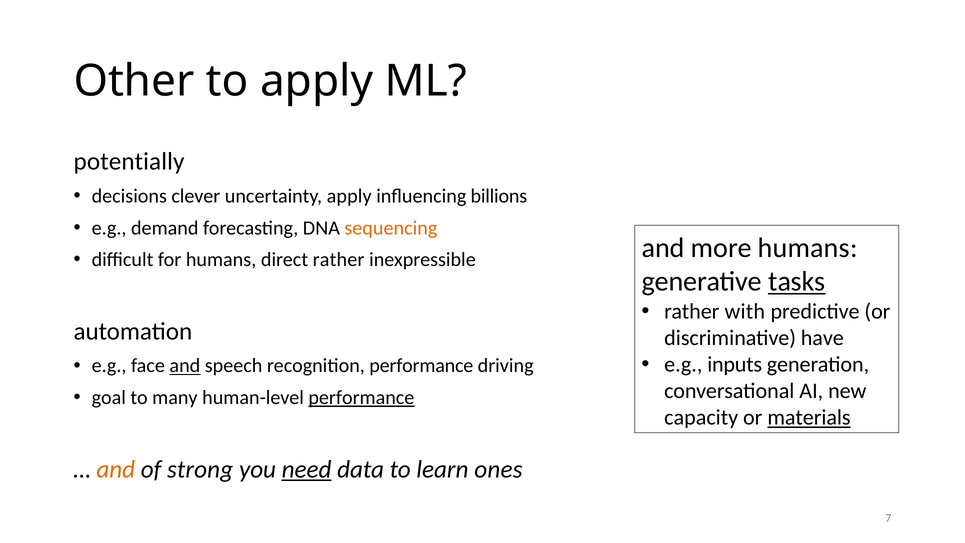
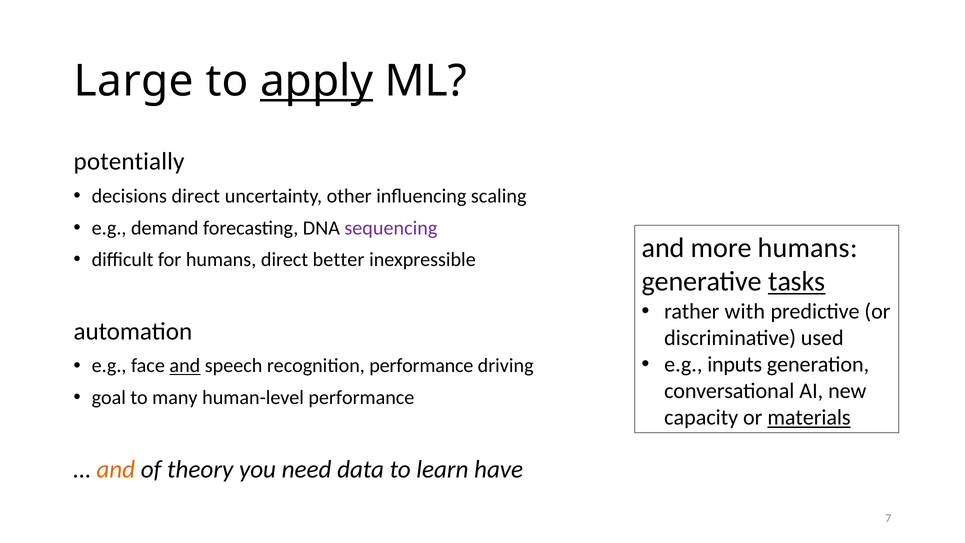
Other: Other -> Large (134, 81)
apply underline: none -> present (317, 81)
decisions clever: clever -> direct (196, 196)
uncertainty apply: apply -> other (349, 196)
billions: billions -> scaling (499, 196)
sequencing colour: orange -> purple (391, 228)
direct rather: rather -> better (339, 260)
have: have -> used (822, 338)
performance underline: present -> none (361, 397)
strong: strong -> theory (200, 469)
need underline: present -> none (307, 469)
ones: ones -> have (499, 469)
